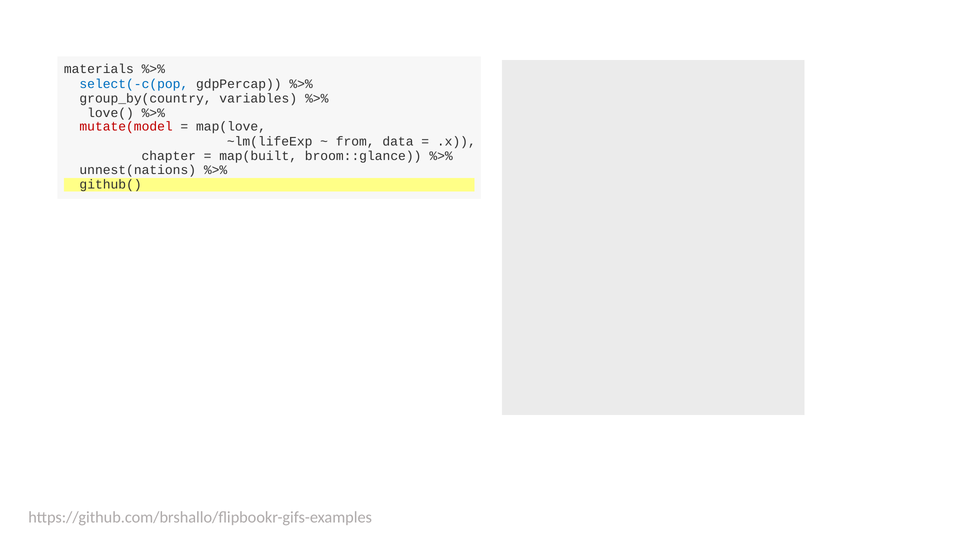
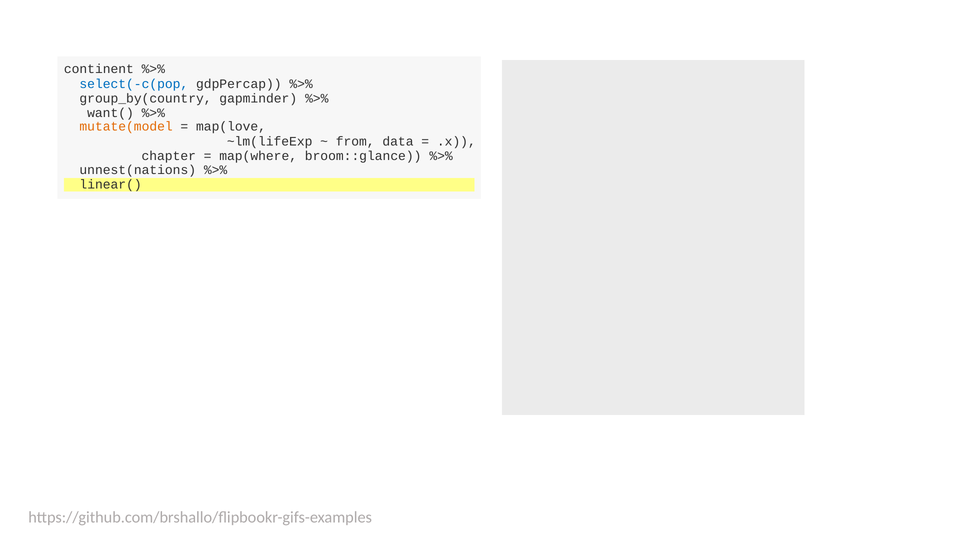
materials: materials -> continent (99, 69)
variables: variables -> gapminder (258, 98)
love(: love( -> want( (111, 113)
mutate(model colour: red -> orange (126, 126)
map(built: map(built -> map(where (258, 156)
github(: github( -> linear( (111, 184)
